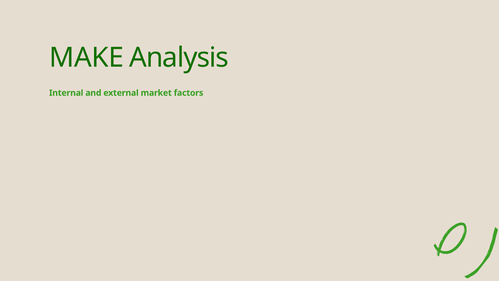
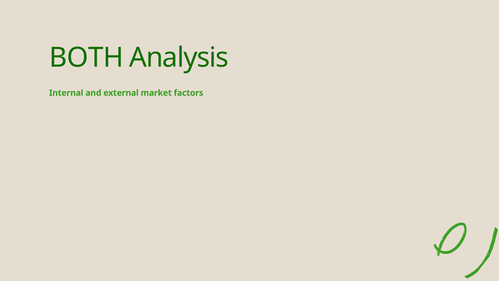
MAKE: MAKE -> BOTH (86, 58)
